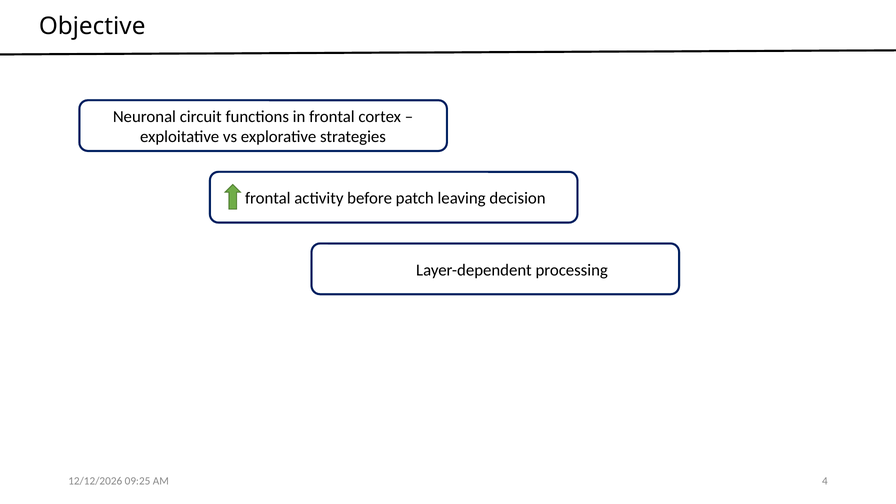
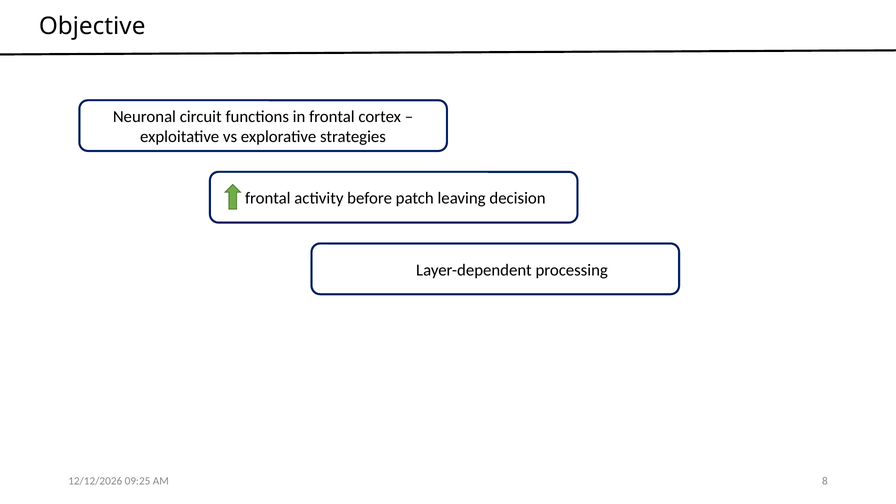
4: 4 -> 8 (825, 481)
